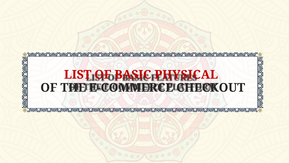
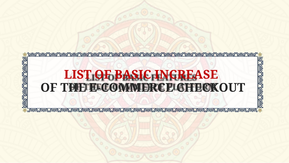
PHYSICAL: PHYSICAL -> INCREASE (186, 74)
